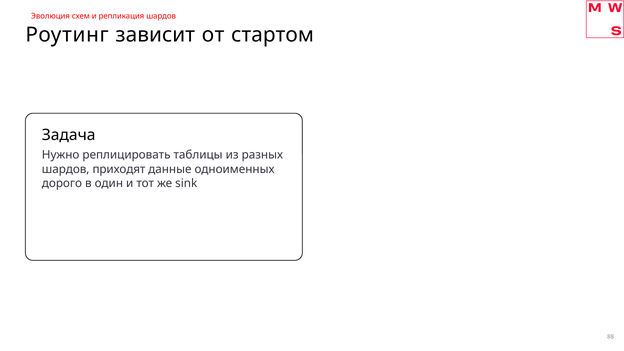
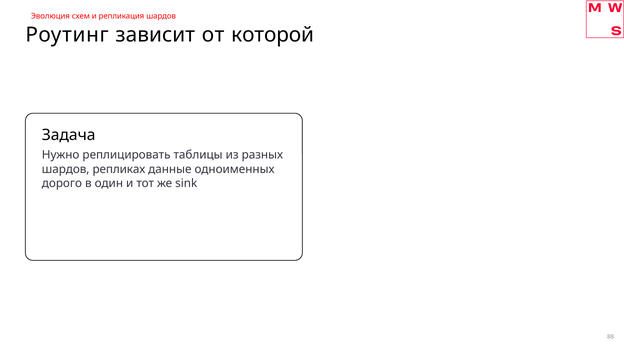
стартом: стартом -> которой (273, 35)
приходят: приходят -> репликах (119, 169)
